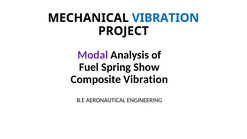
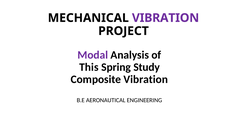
VIBRATION colour: blue -> purple (166, 18)
Fuel: Fuel -> This (89, 67)
Show: Show -> Study (147, 67)
